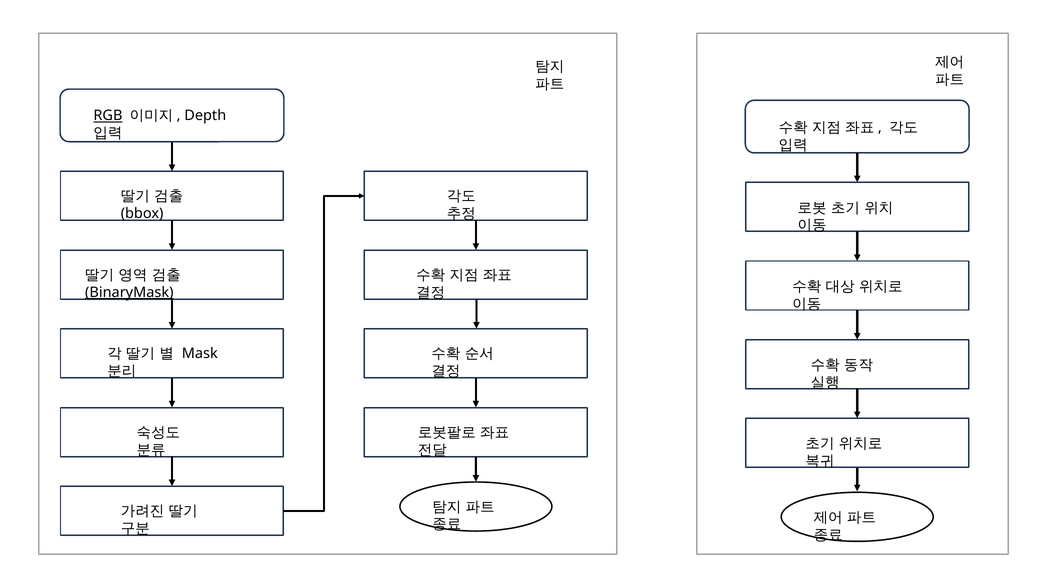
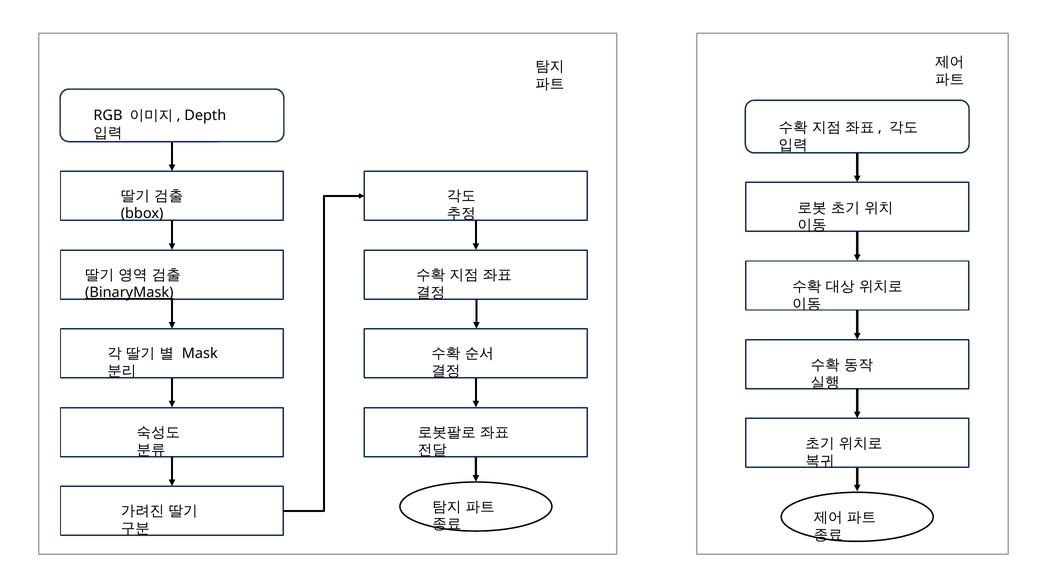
RGB underline: present -> none (108, 116)
